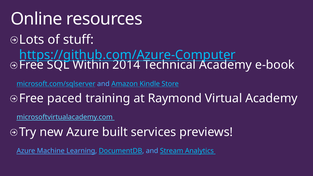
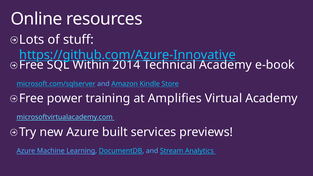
https://github.com/Azure-Computer: https://github.com/Azure-Computer -> https://github.com/Azure-Innovative (128, 55)
paced: paced -> power (65, 98)
Raymond: Raymond -> Amplifies (175, 98)
